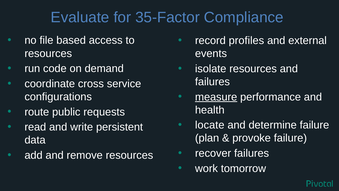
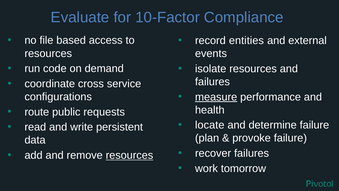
35-Factor: 35-Factor -> 10-Factor (168, 17)
profiles: profiles -> entities (246, 41)
resources underline: none -> present (129, 155)
